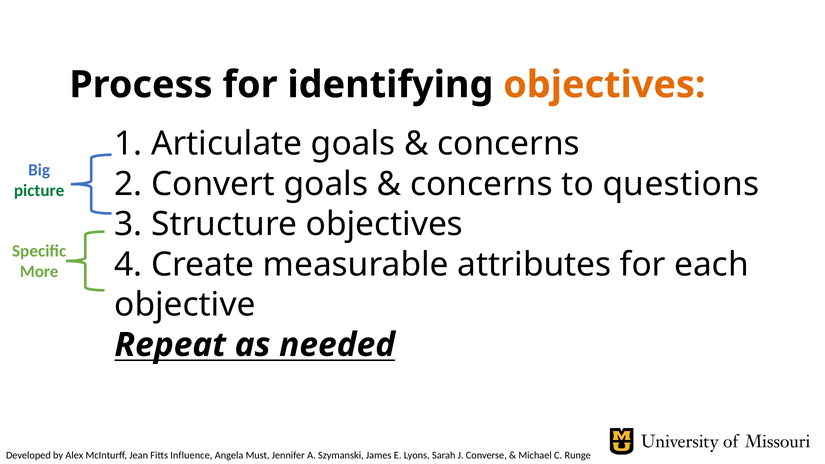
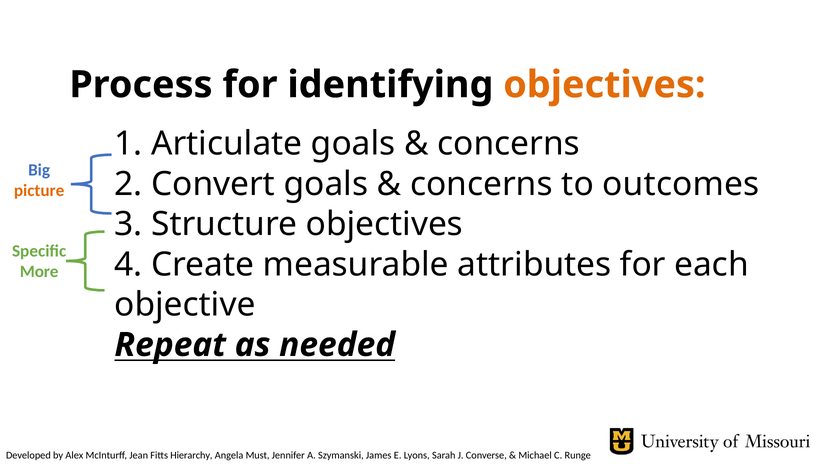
questions: questions -> outcomes (681, 184)
picture colour: green -> orange (39, 191)
Influence: Influence -> Hierarchy (191, 455)
